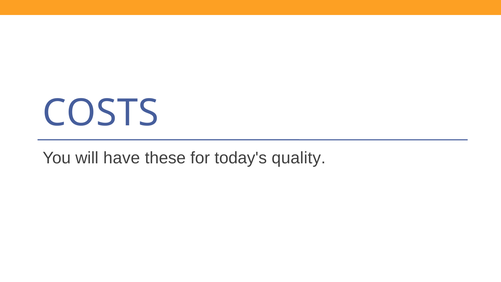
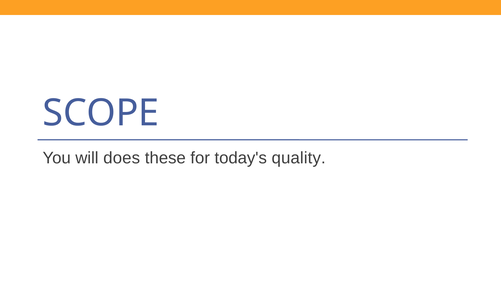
COSTS: COSTS -> SCOPE (101, 113)
have: have -> does (122, 158)
